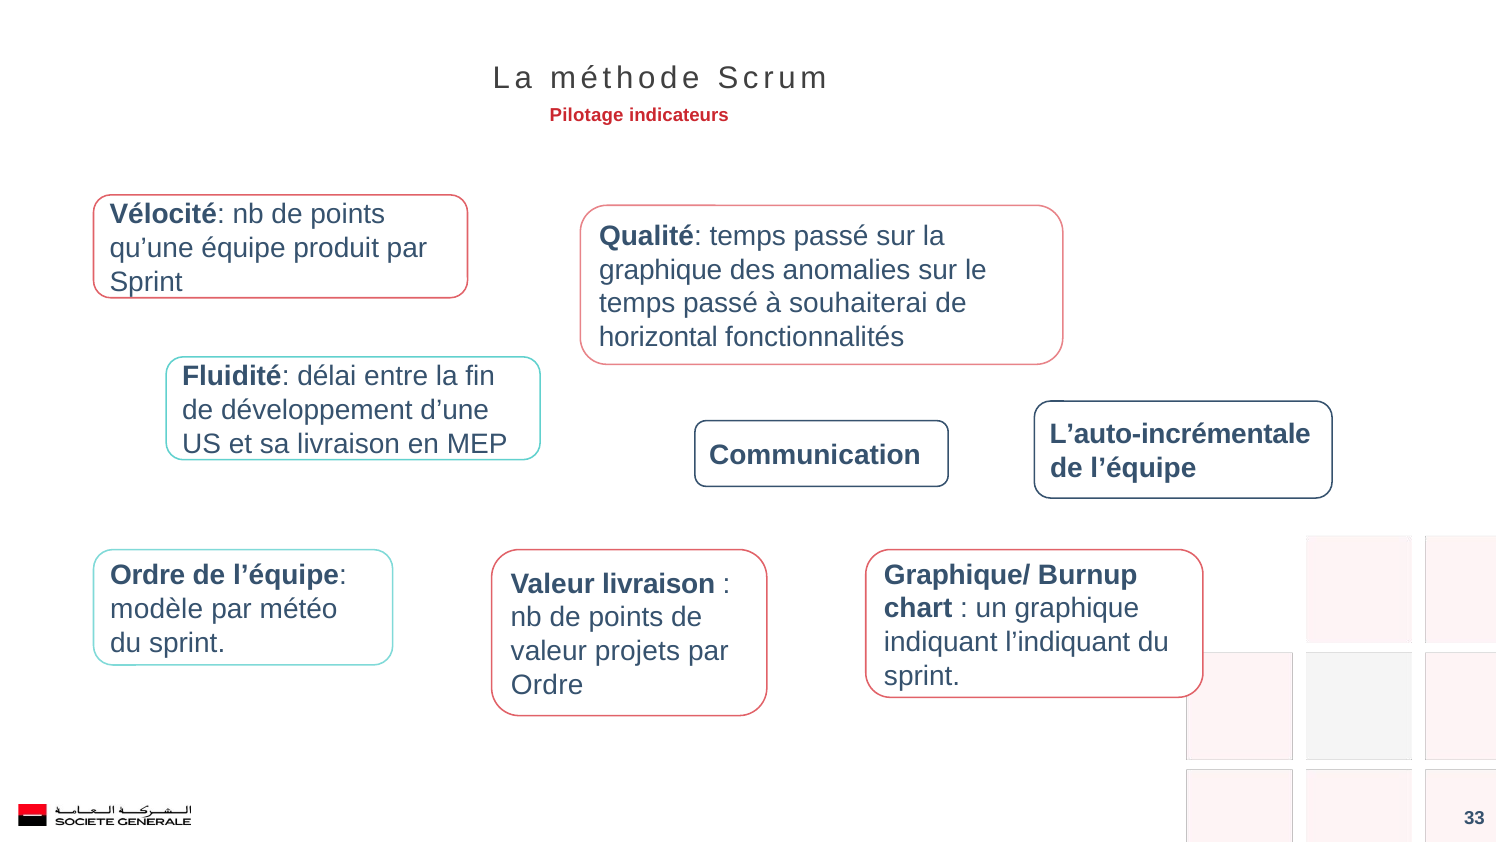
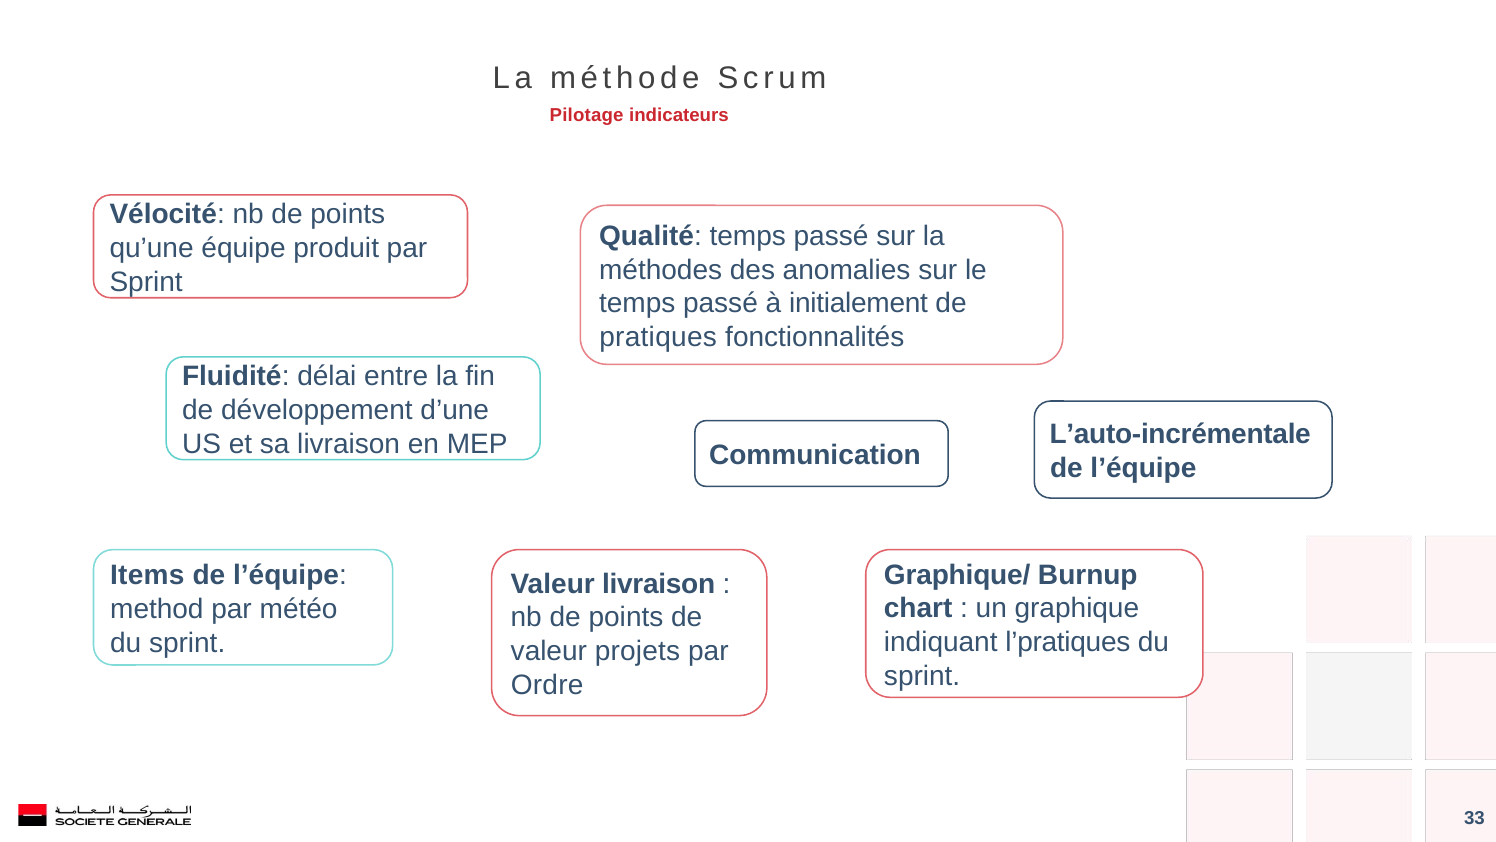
graphique: graphique -> méthodes (661, 270)
souhaiterai: souhaiterai -> initialement (859, 303)
horizontal: horizontal -> pratiques (658, 337)
Ordre: Ordre -> Items (147, 575)
modèle: modèle -> method (157, 609)
l’indiquant: l’indiquant -> l’pratiques (1068, 642)
